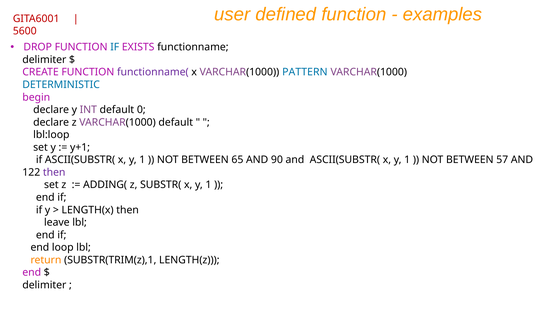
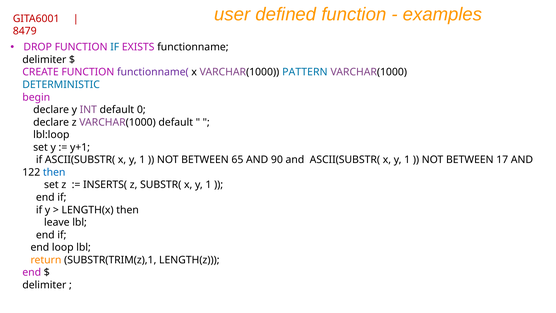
5600: 5600 -> 8479 (25, 31)
57: 57 -> 17 (502, 160)
then colour: purple -> blue (54, 172)
ADDING(: ADDING( -> INSERTS( (105, 185)
